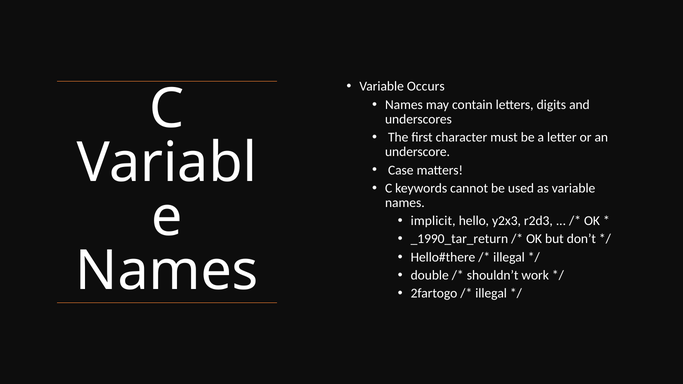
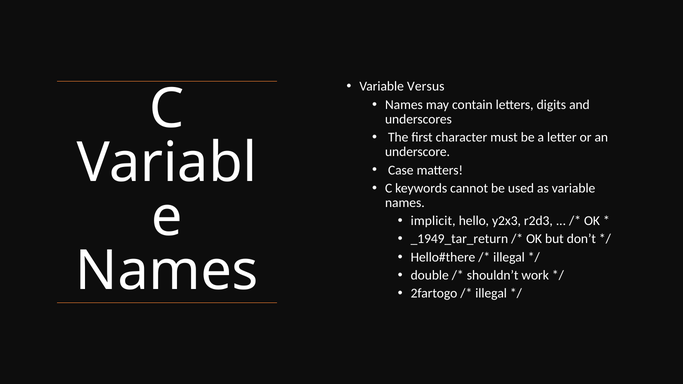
Occurs: Occurs -> Versus (426, 87)
_1990_tar_return: _1990_tar_return -> _1949_tar_return (459, 239)
